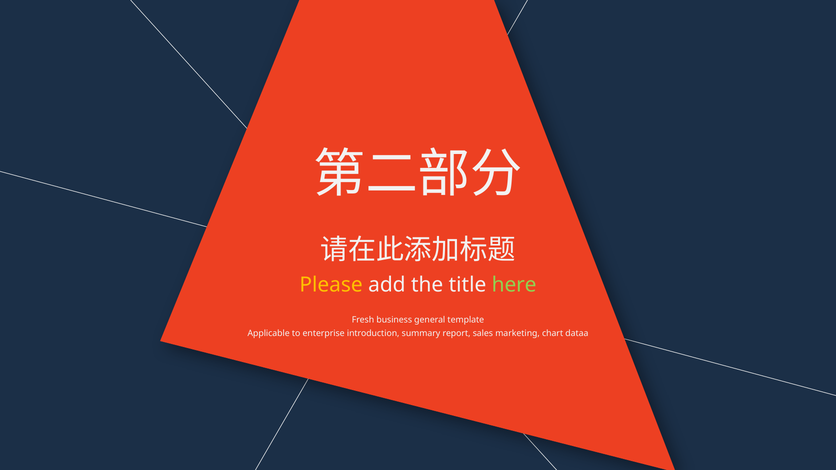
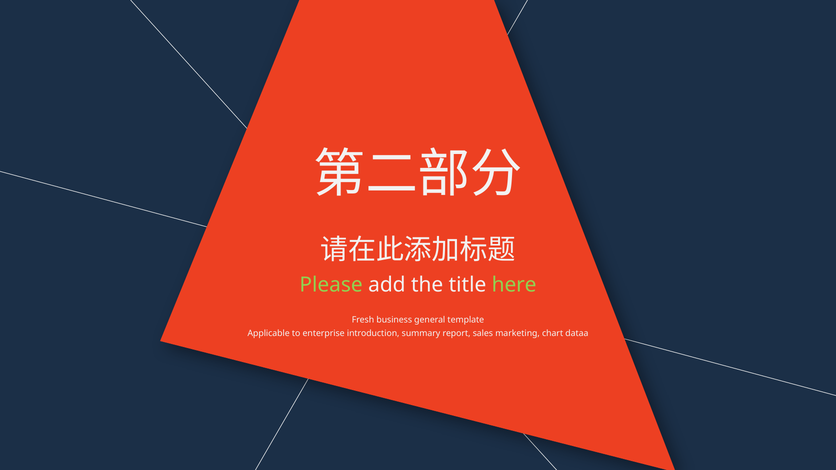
Please colour: yellow -> light green (331, 285)
